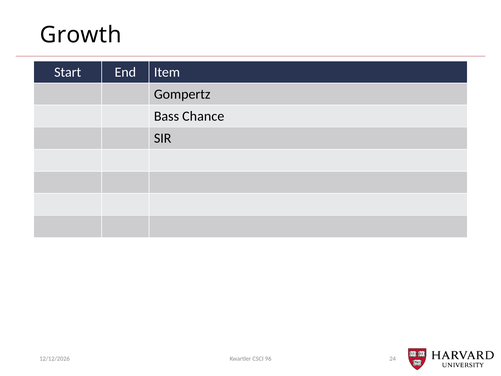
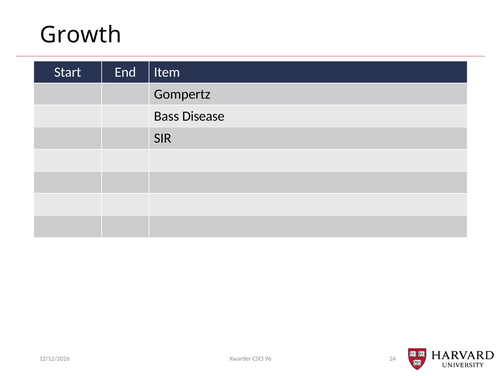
Chance: Chance -> Disease (203, 116)
